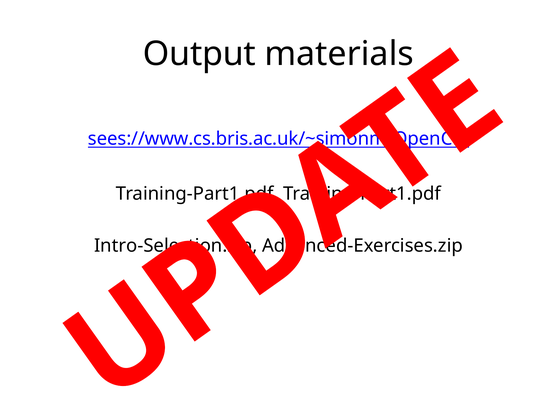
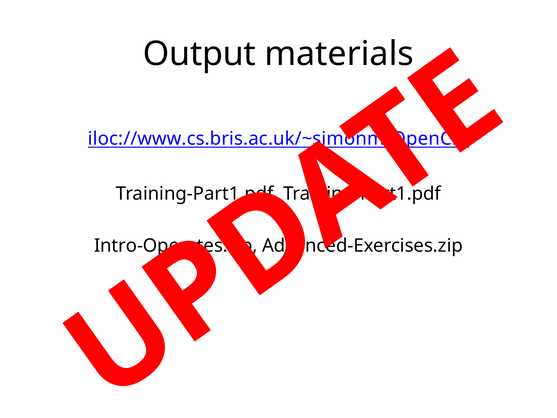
sees://www.cs.bris.ac.uk/~simonm/OpenCL/: sees://www.cs.bris.ac.uk/~simonm/OpenCL/ -> iloc://www.cs.bris.ac.uk/~simonm/OpenCL/ (278, 139)
Intro-Selection.zip: Intro-Selection.zip -> Intro-Operates.zip (176, 246)
